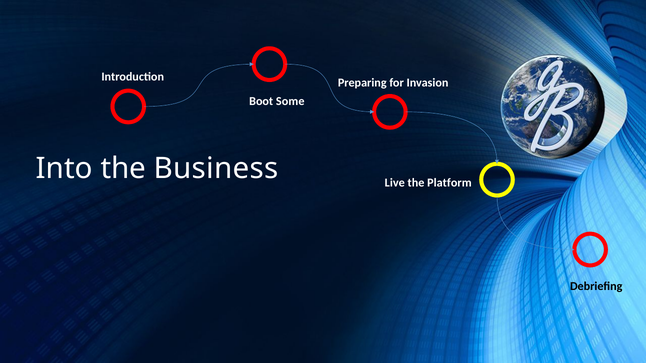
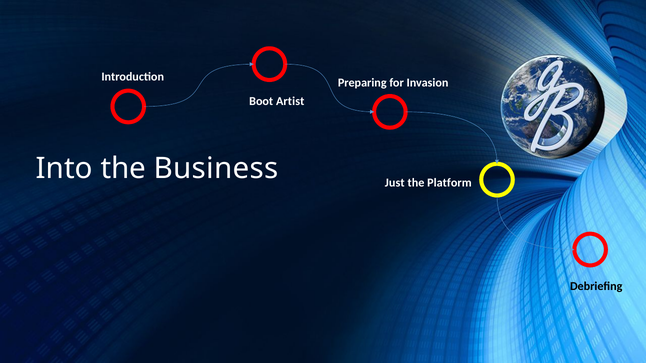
Some: Some -> Artist (290, 101)
Live: Live -> Just (395, 183)
